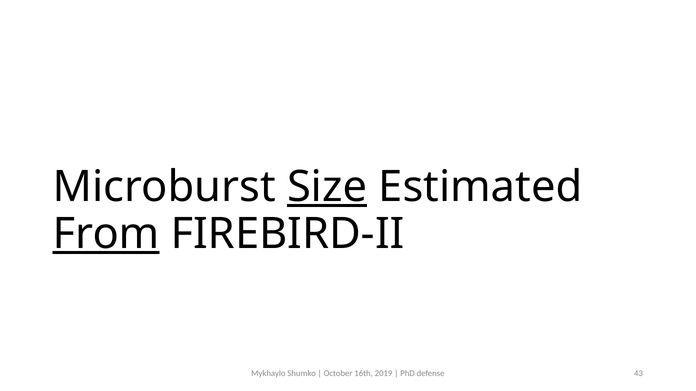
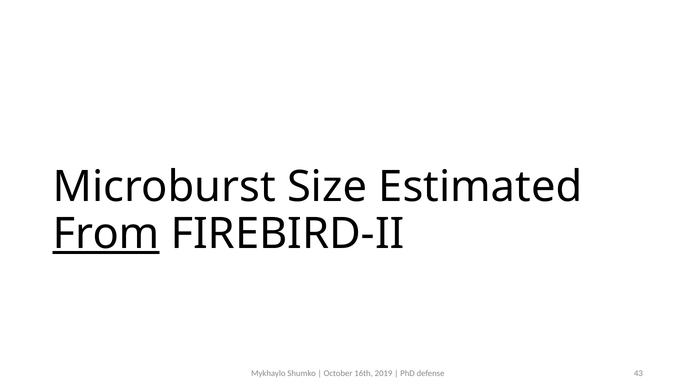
Size underline: present -> none (327, 187)
